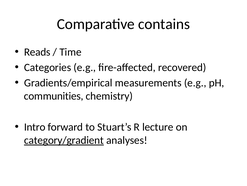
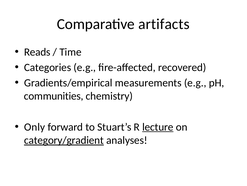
contains: contains -> artifacts (164, 24)
Intro: Intro -> Only (35, 126)
lecture underline: none -> present (158, 126)
